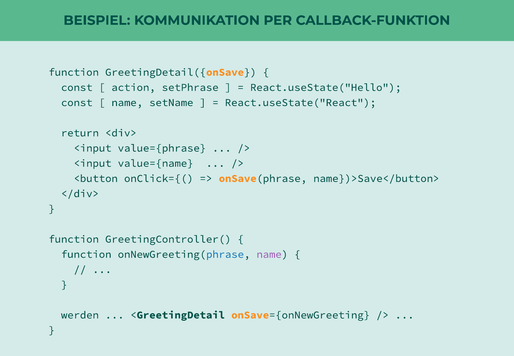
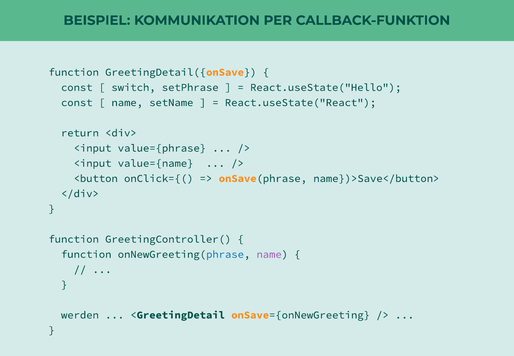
action: action -> switch (134, 87)
